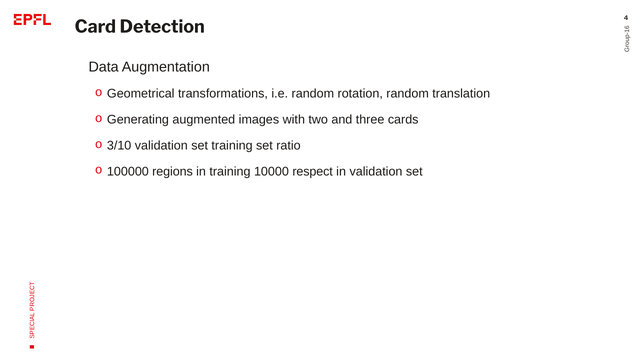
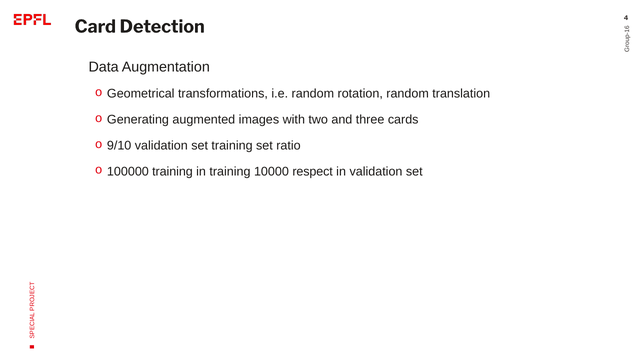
3/10: 3/10 -> 9/10 (119, 146)
100000 regions: regions -> training (172, 172)
